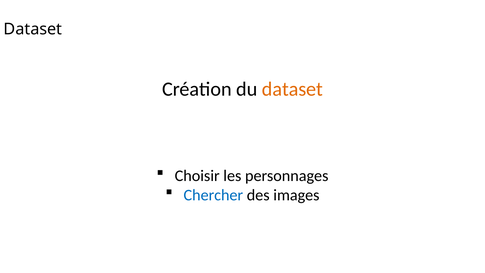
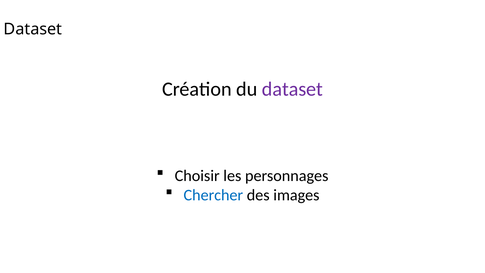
dataset colour: orange -> purple (292, 89)
